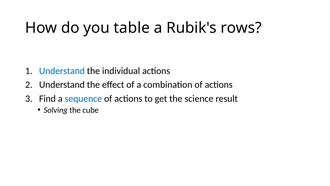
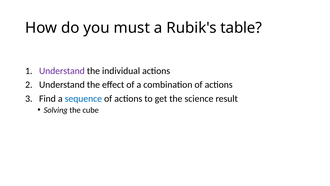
table: table -> must (132, 28)
rows: rows -> table (241, 28)
Understand colour: blue -> purple (62, 71)
